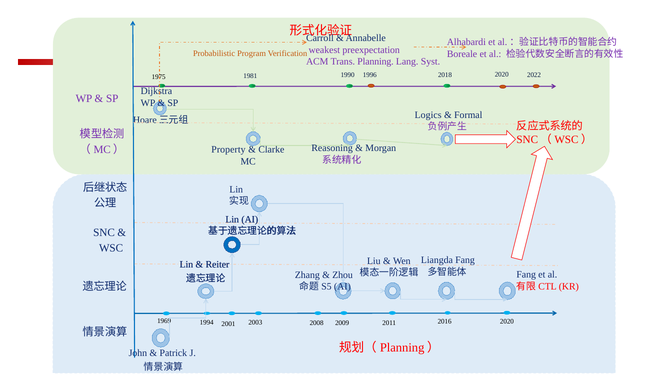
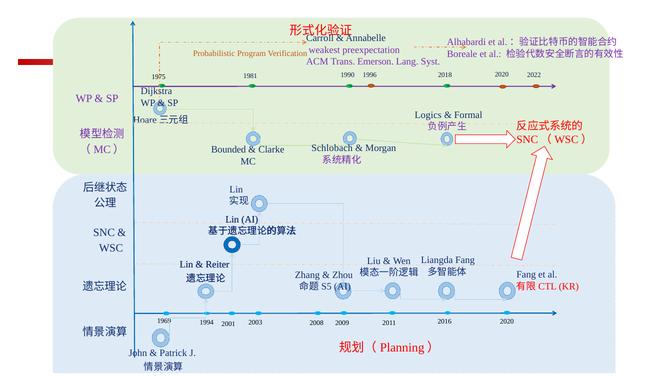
Planning: Planning -> Emerson (376, 61)
Reasoning: Reasoning -> Schlobach (332, 148)
Property: Property -> Bounded (229, 150)
